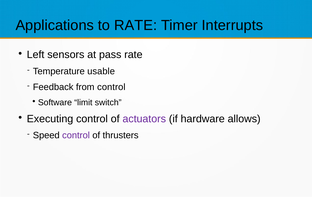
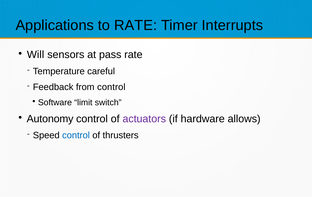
Left: Left -> Will (36, 55)
usable: usable -> careful (101, 71)
Executing: Executing -> Autonomy (50, 119)
control colour: purple -> blue (76, 135)
